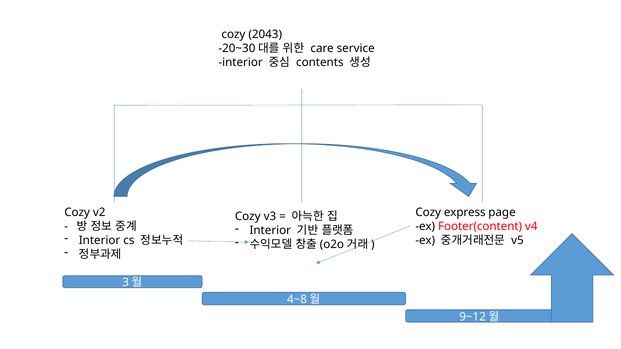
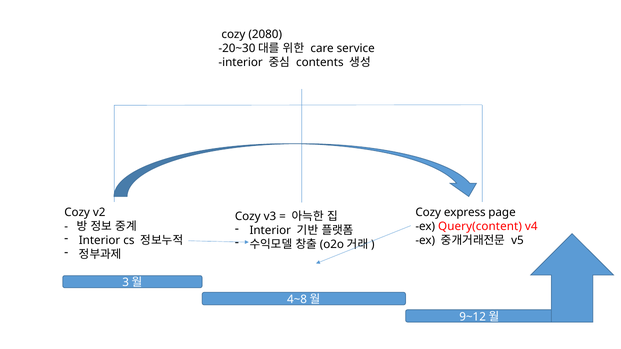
2043: 2043 -> 2080 (265, 34)
Footer(content: Footer(content -> Query(content (480, 227)
